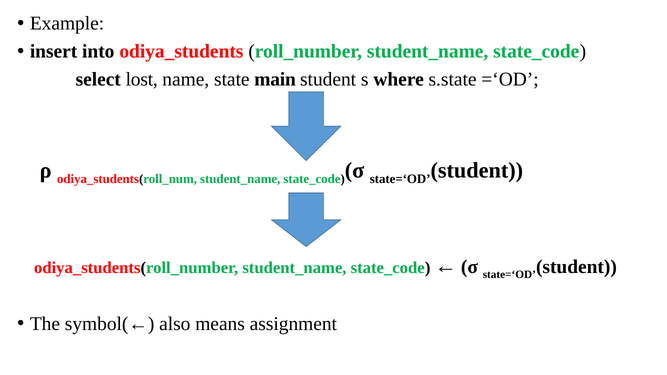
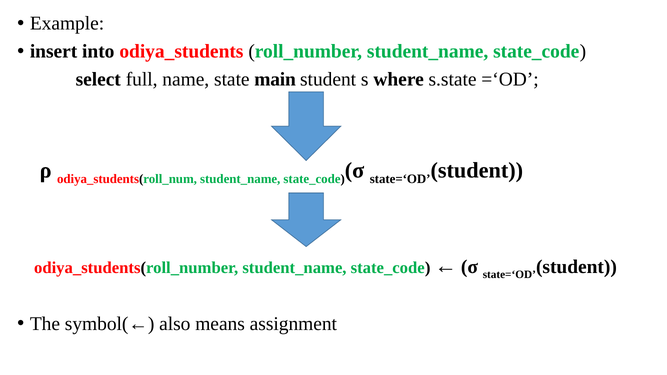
lost: lost -> full (142, 79)
